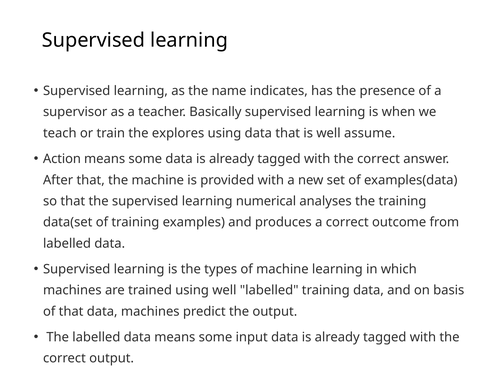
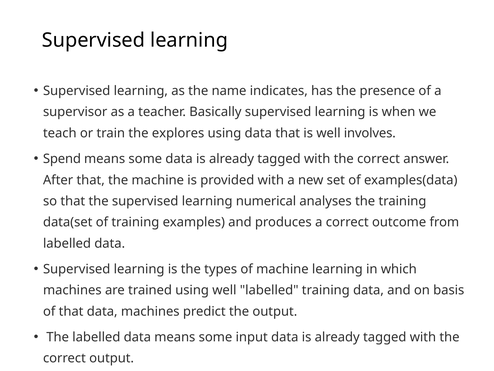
assume: assume -> involves (370, 133)
Action: Action -> Spend (62, 159)
